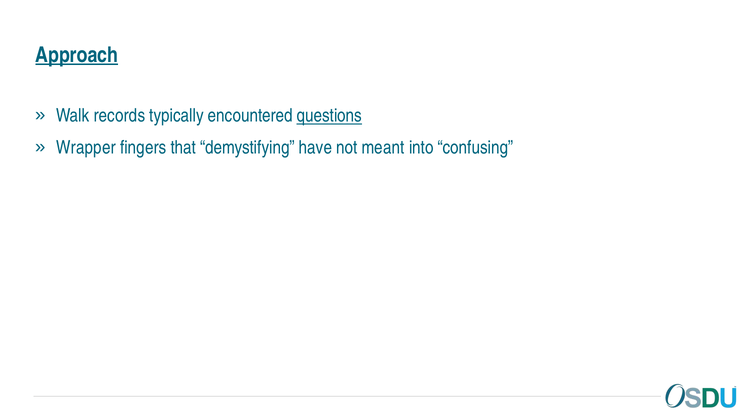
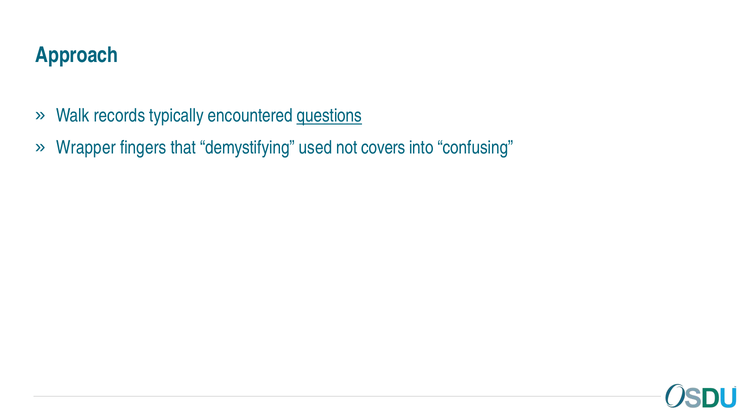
Approach underline: present -> none (77, 55)
have: have -> used (315, 148)
meant: meant -> covers (383, 148)
